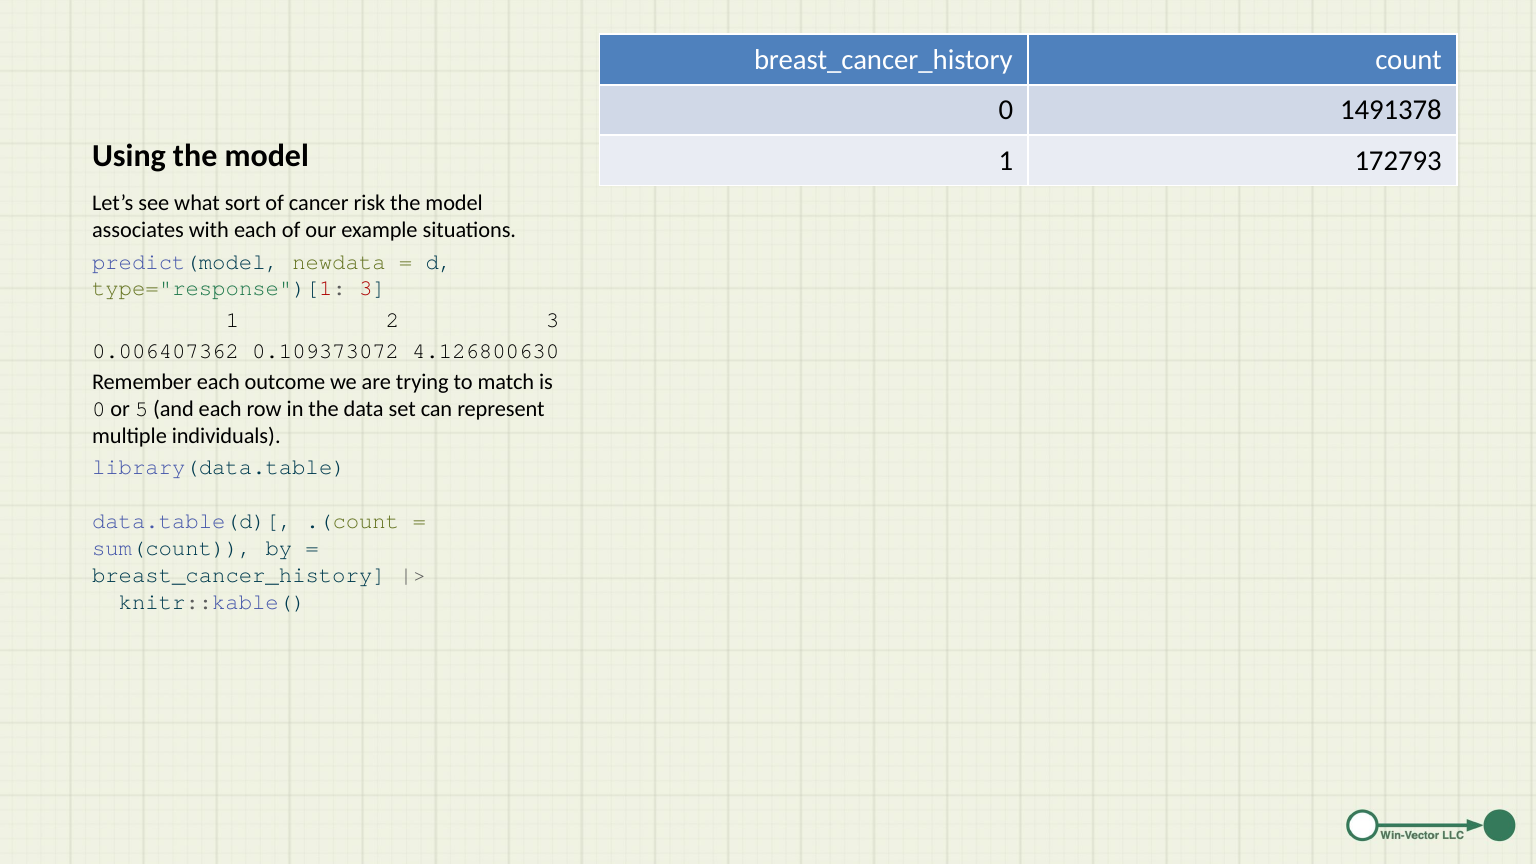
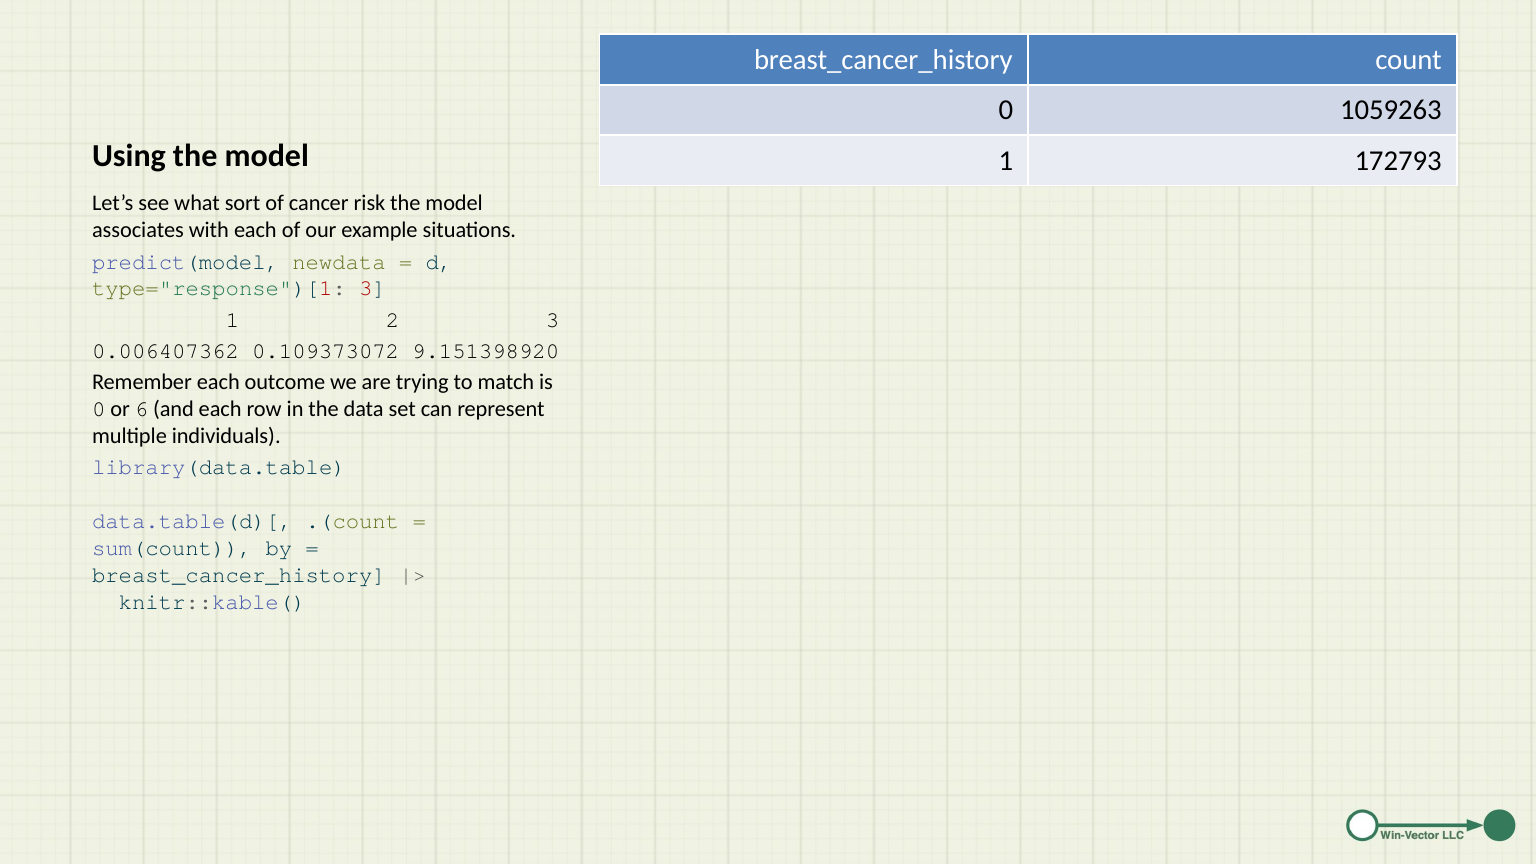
1491378: 1491378 -> 1059263 (1391, 110)
4.126800630: 4.126800630 -> 9.151398920 (486, 351)
5: 5 -> 6 (142, 409)
